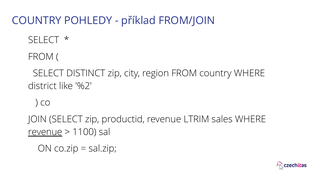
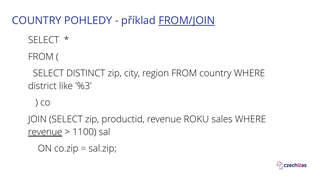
FROM/JOIN underline: none -> present (187, 21)
%2: %2 -> %3 (84, 86)
LTRIM: LTRIM -> ROKU (196, 119)
